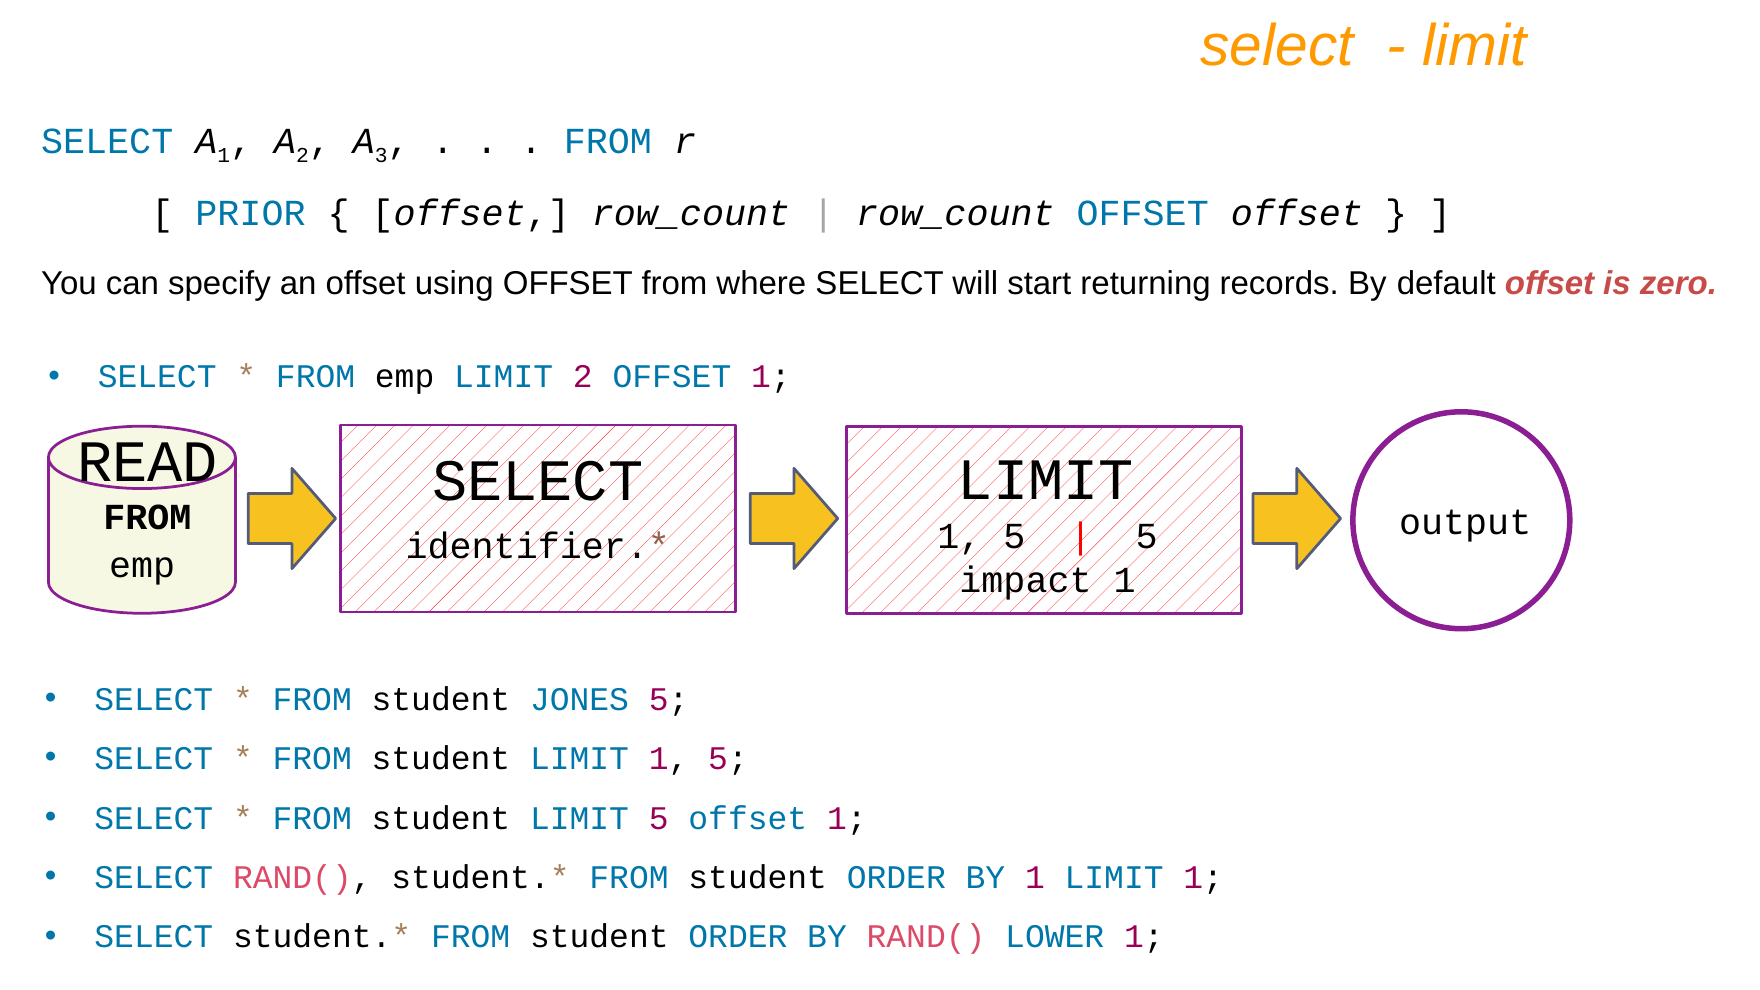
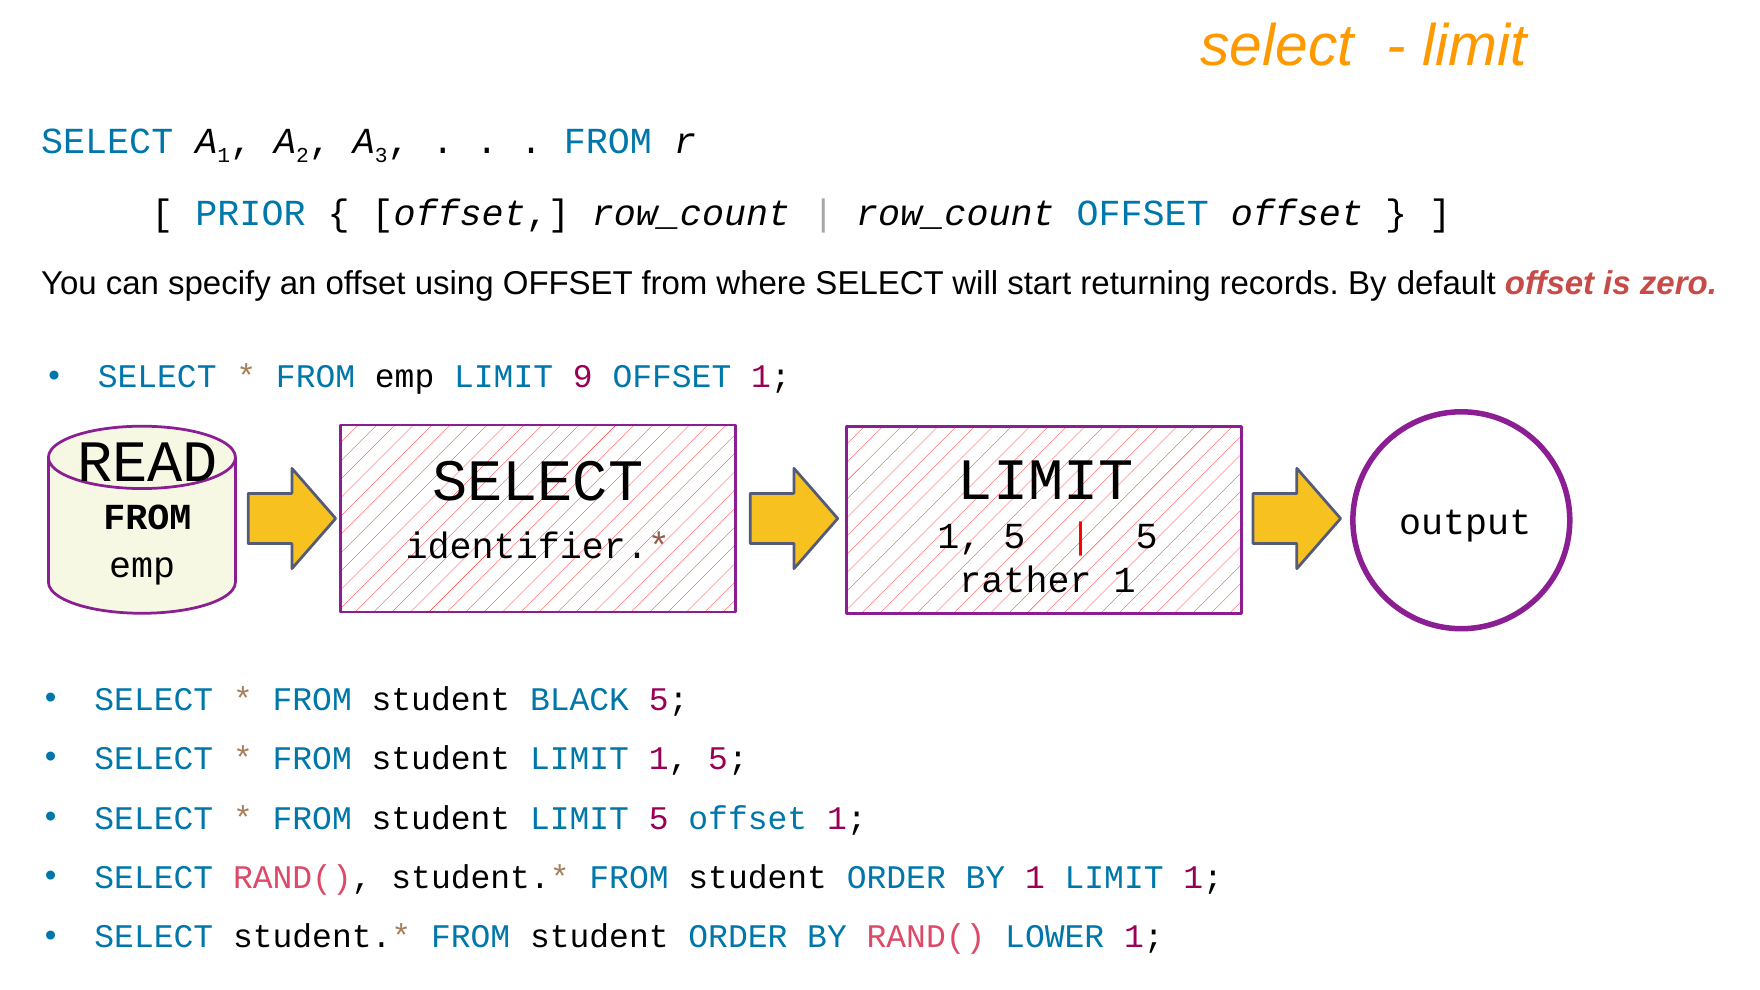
LIMIT 2: 2 -> 9 (583, 377)
impact: impact -> rather (1026, 581)
JONES: JONES -> BLACK (580, 699)
